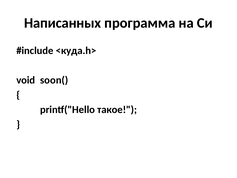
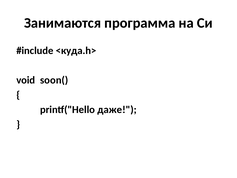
Написанных: Написанных -> Занимаются (63, 23)
такое: такое -> даже (117, 110)
